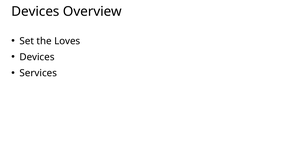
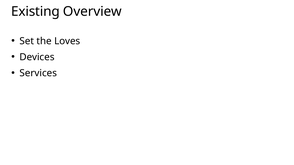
Devices: Devices -> Existing (35, 11)
